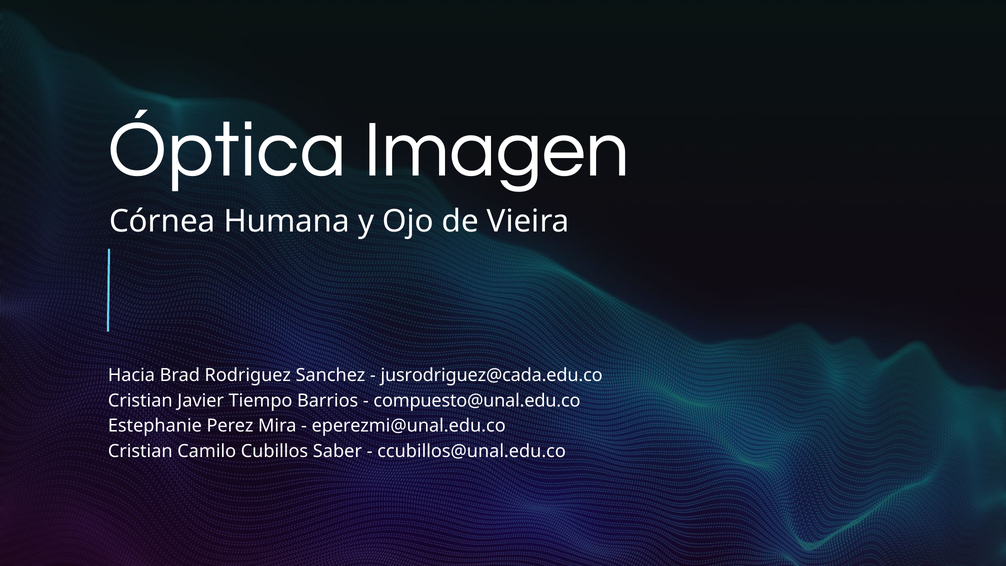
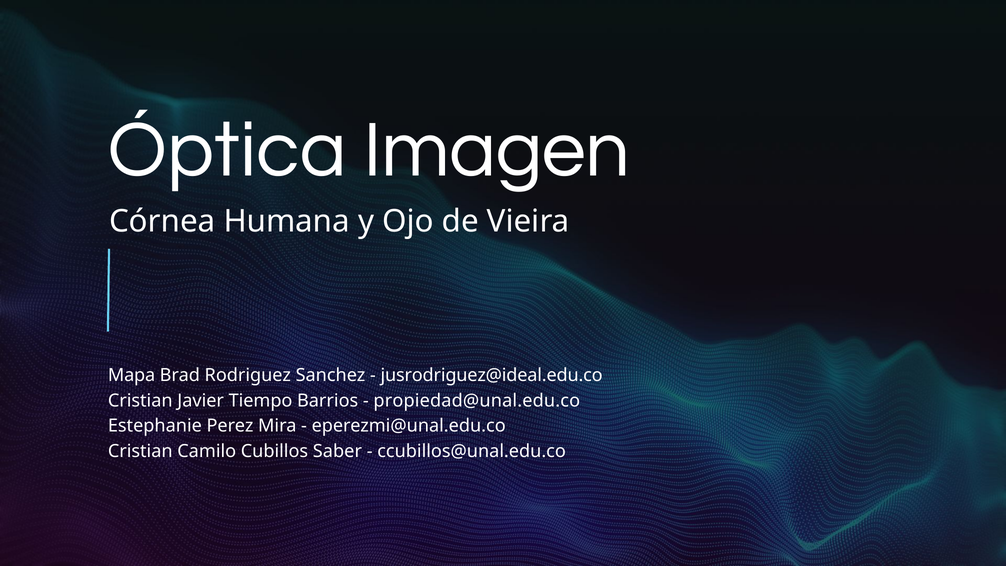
Hacia: Hacia -> Mapa (132, 375)
jusrodriguez@cada.edu.co: jusrodriguez@cada.edu.co -> jusrodriguez@ideal.edu.co (492, 375)
compuesto@unal.edu.co: compuesto@unal.edu.co -> propiedad@unal.edu.co (477, 400)
